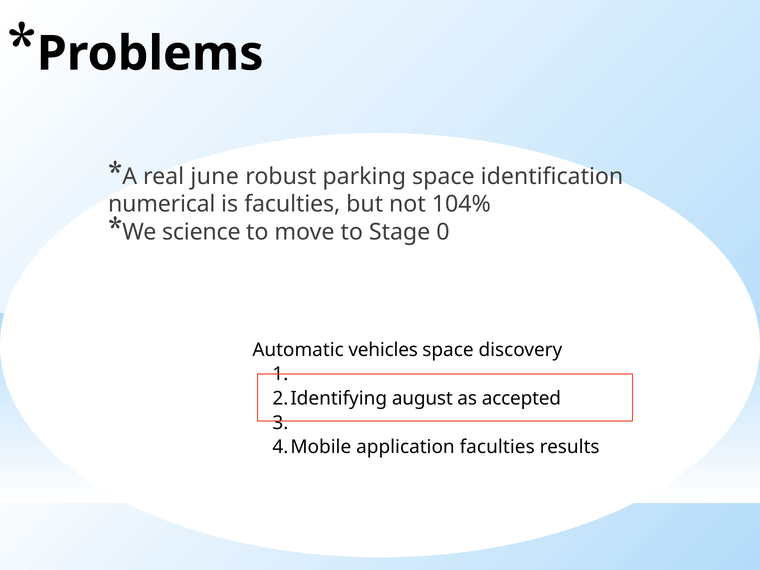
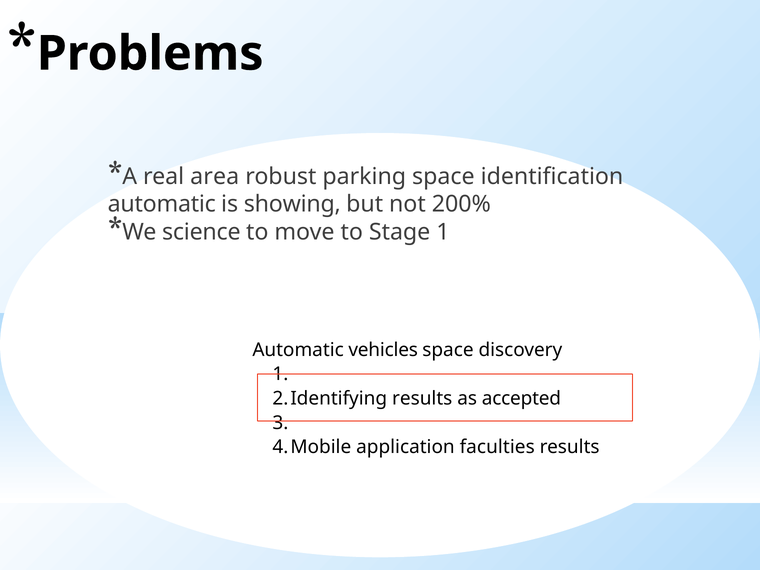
june: june -> area (215, 176)
numerical: numerical -> automatic (162, 204)
is faculties: faculties -> showing (292, 204)
104%: 104% -> 200% (461, 204)
Stage 0: 0 -> 1 (443, 232)
august: august -> results (422, 399)
